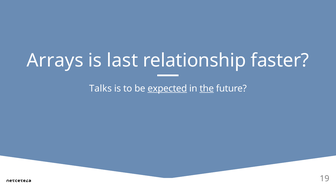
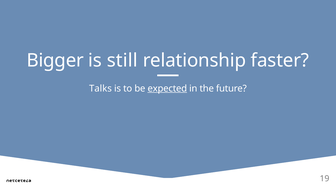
Arrays: Arrays -> Bigger (55, 60)
last: last -> still (122, 60)
the underline: present -> none (207, 89)
